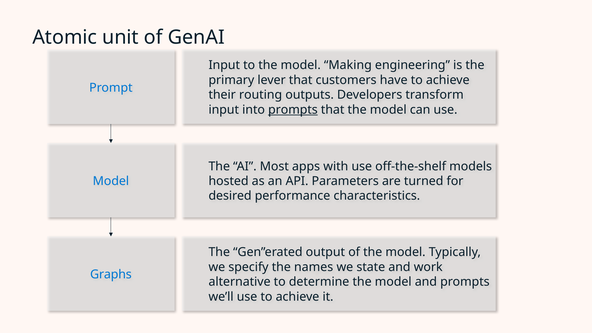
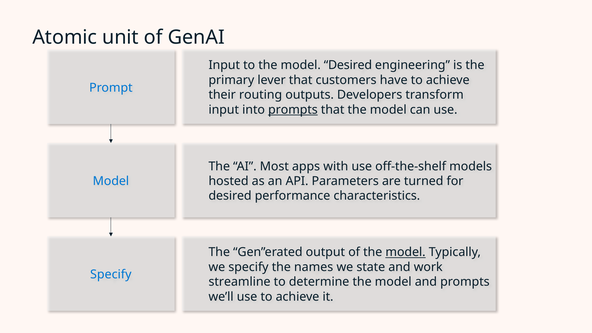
model Making: Making -> Desired (348, 65)
model underline: none -> present (406, 252)
Graphs: Graphs -> Specify (111, 274)
alternative: alternative -> streamline (240, 282)
